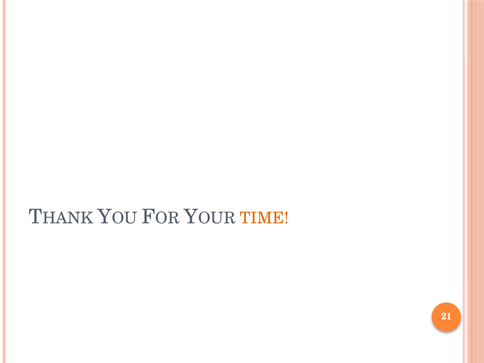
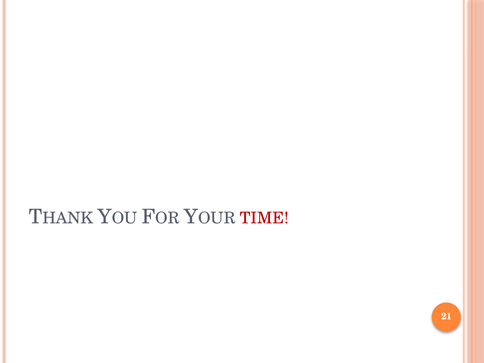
TIME colour: orange -> red (264, 218)
